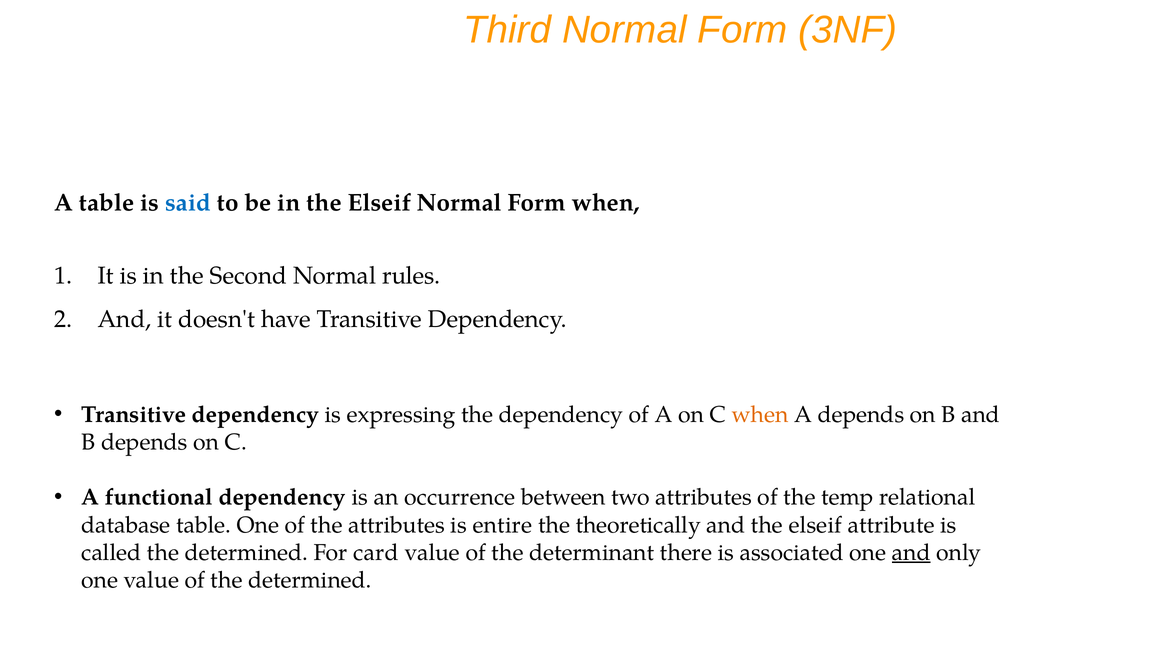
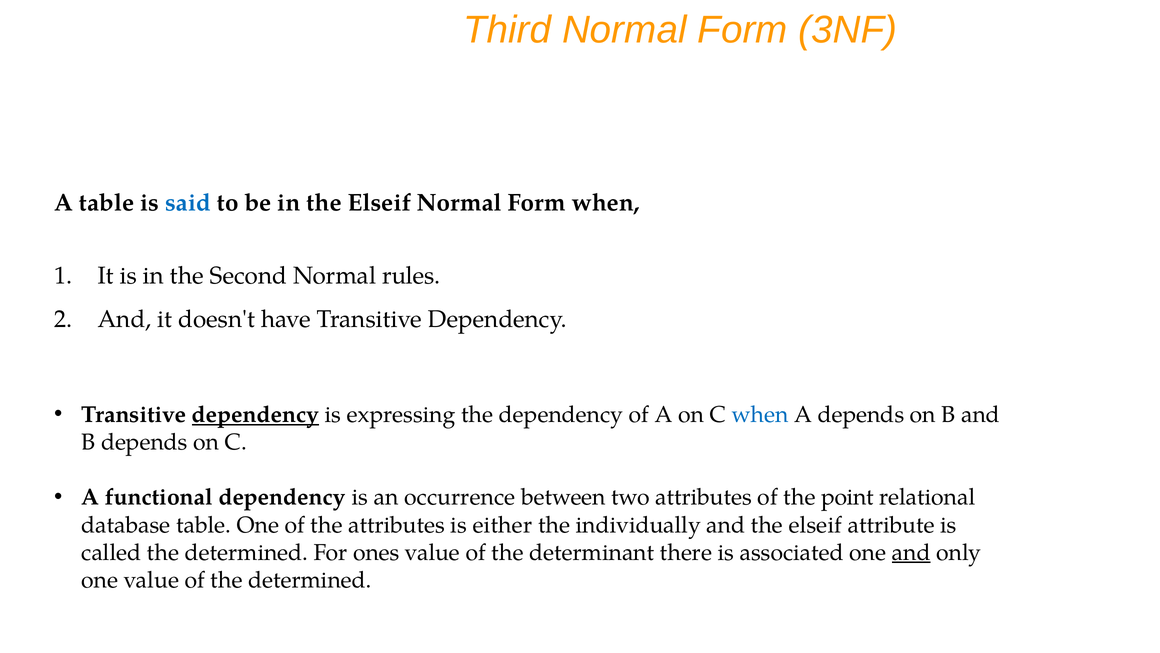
dependency underline: none -> present (255, 414)
when colour: orange -> blue (760, 414)
temp: temp -> point (847, 497)
entire: entire -> either (502, 525)
theoretically: theoretically -> individually (638, 525)
card: card -> ones (376, 552)
